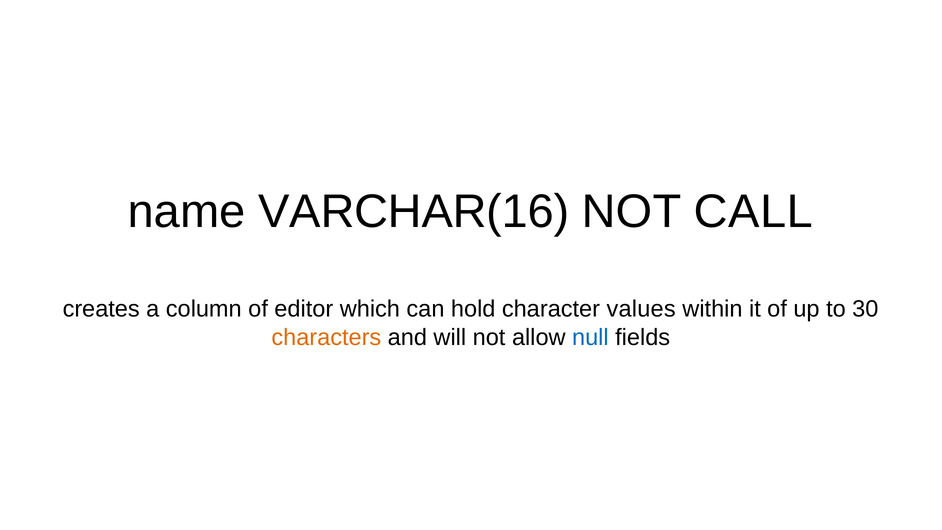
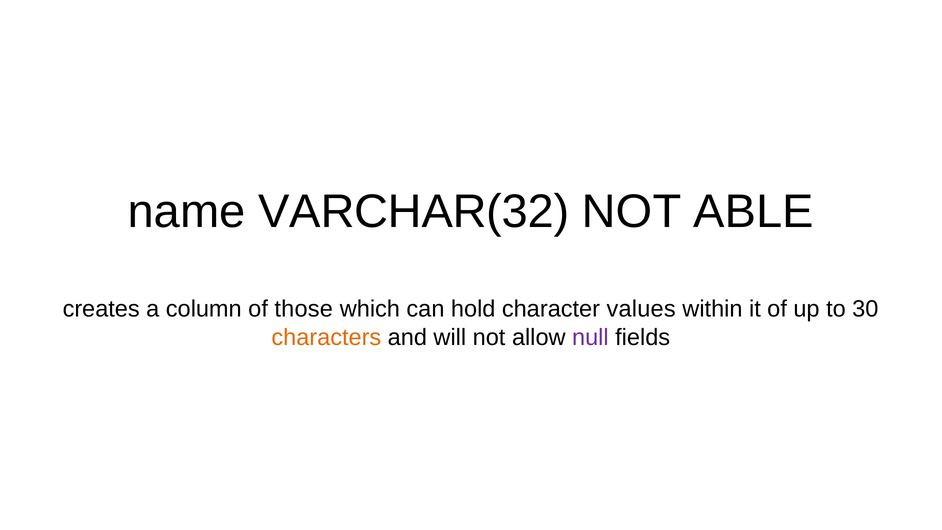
VARCHAR(16: VARCHAR(16 -> VARCHAR(32 (414, 212)
CALL: CALL -> ABLE (754, 212)
editor: editor -> those (304, 309)
null colour: blue -> purple (590, 337)
